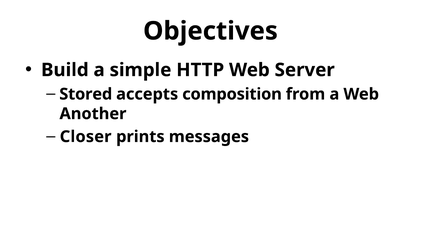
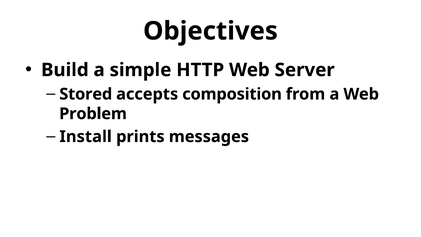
Another: Another -> Problem (93, 114)
Closer: Closer -> Install (86, 137)
